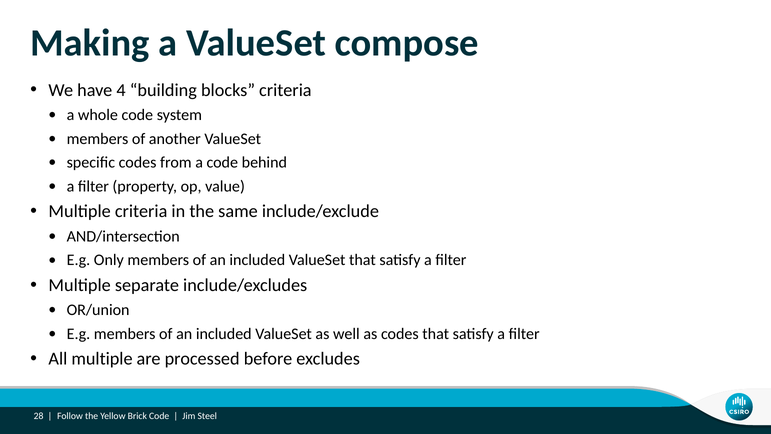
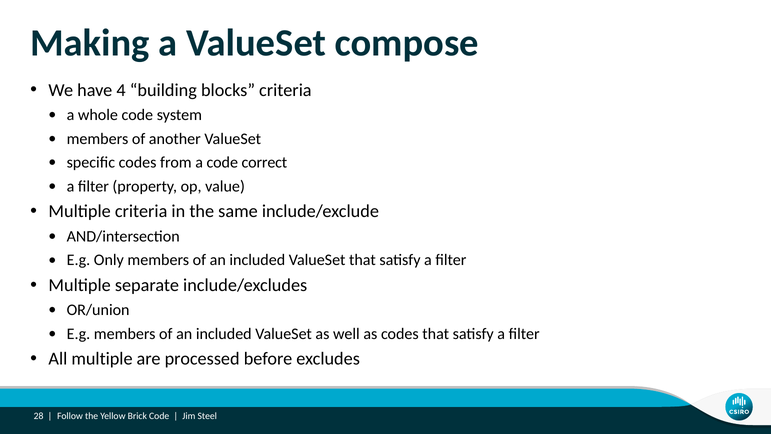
behind: behind -> correct (264, 162)
